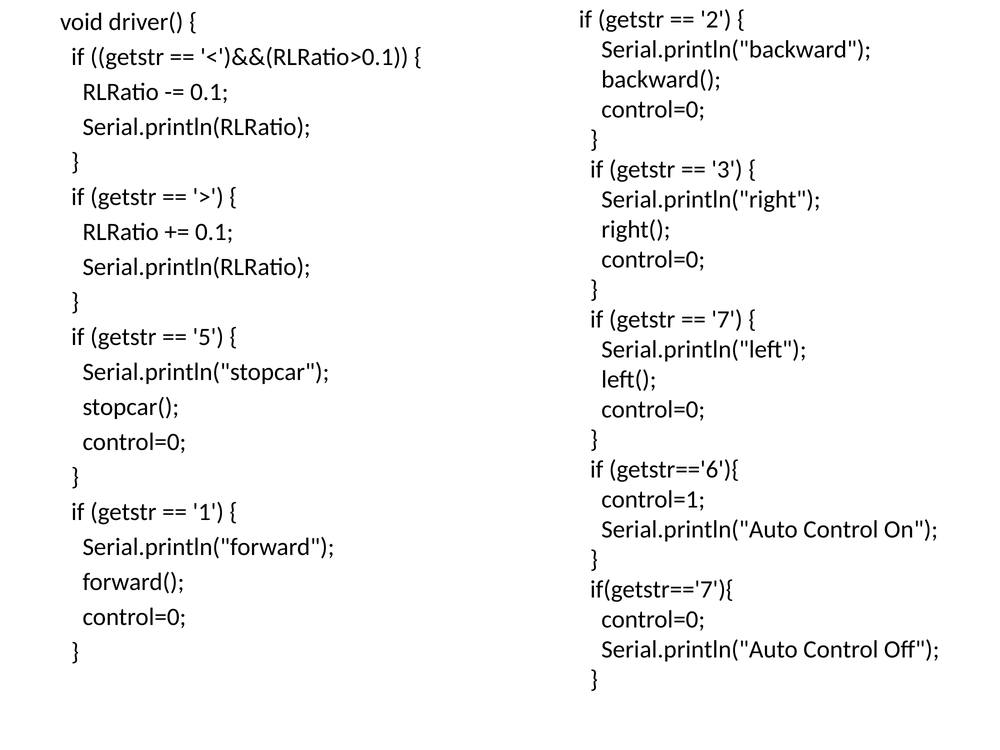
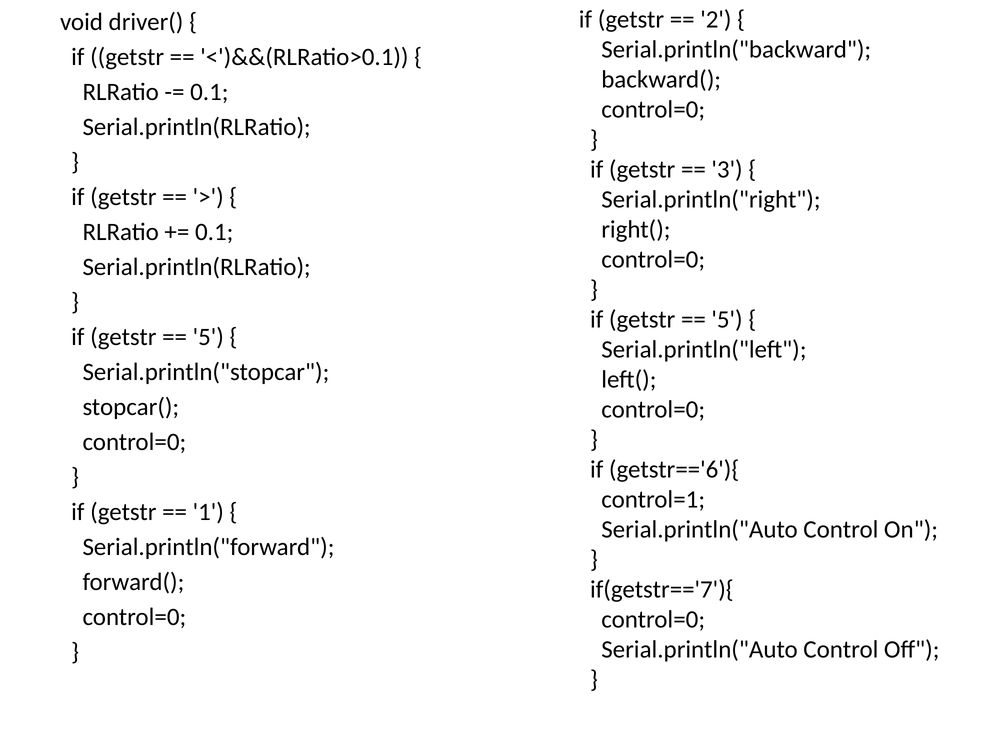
7: 7 -> 5 (727, 320)
